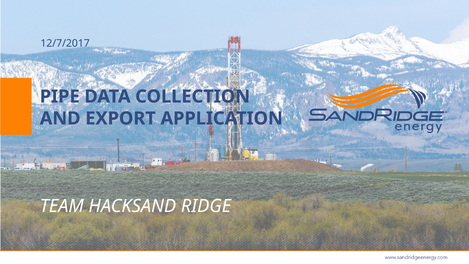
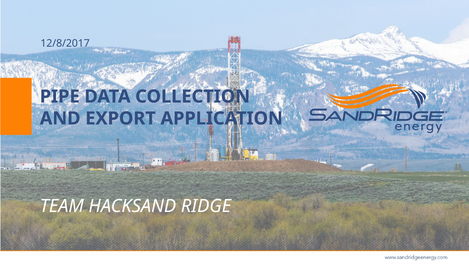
12/7/2017: 12/7/2017 -> 12/8/2017 (65, 43)
